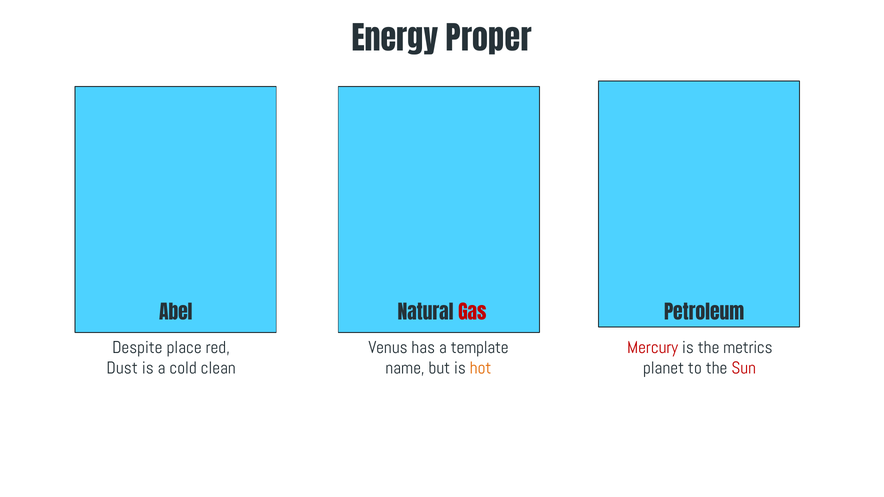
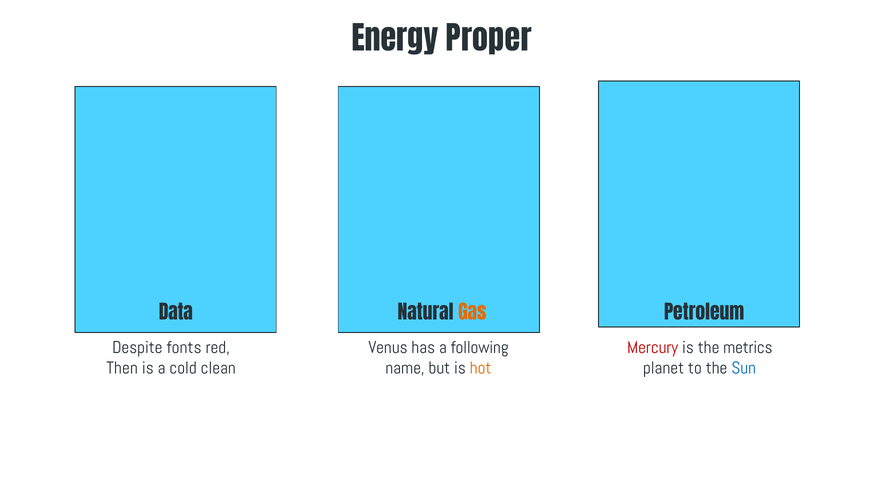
Abel: Abel -> Data (176, 313)
Gas colour: red -> orange (472, 313)
place: place -> fonts (184, 348)
template: template -> following (480, 348)
Dust: Dust -> Then (122, 368)
Sun colour: red -> blue (744, 368)
